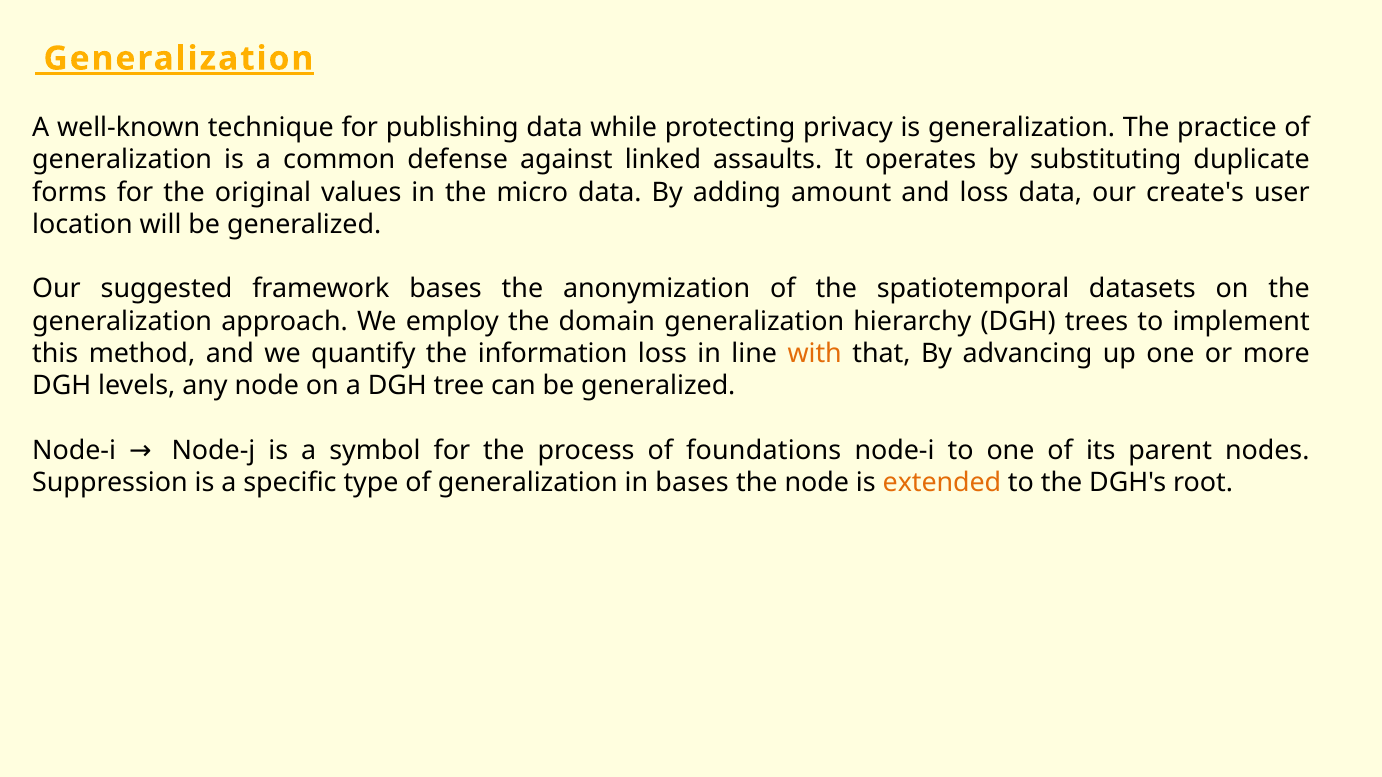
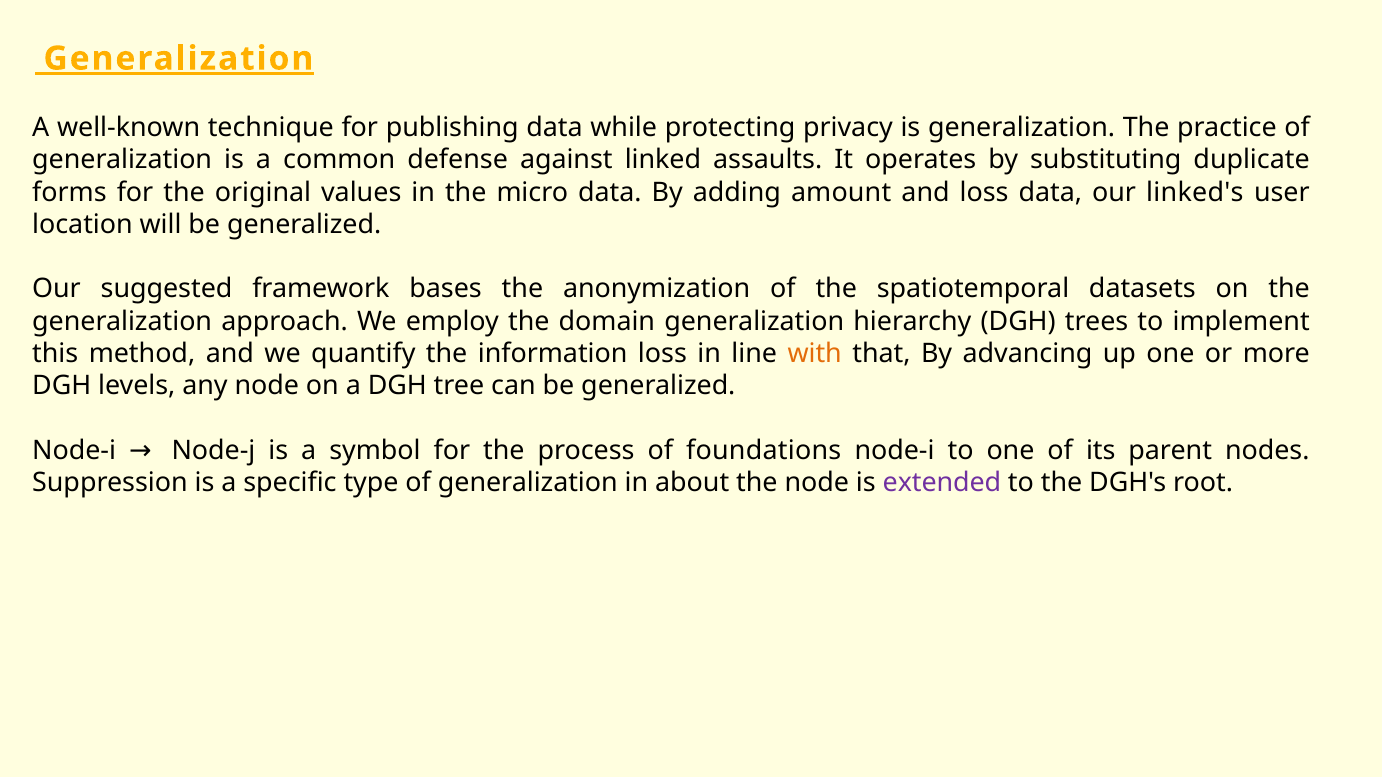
create's: create's -> linked's (1195, 192)
in bases: bases -> about (692, 483)
extended colour: orange -> purple (942, 483)
